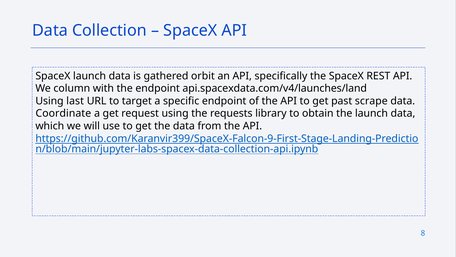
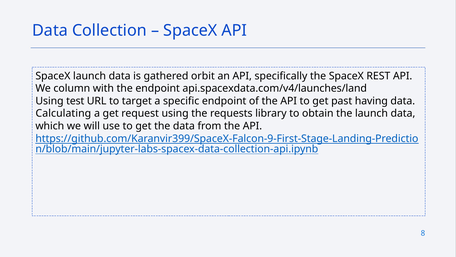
last: last -> test (75, 101)
scrape: scrape -> having (371, 101)
Coordinate: Coordinate -> Calculating (63, 113)
